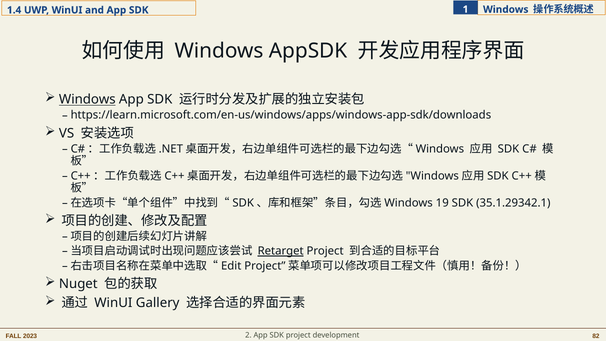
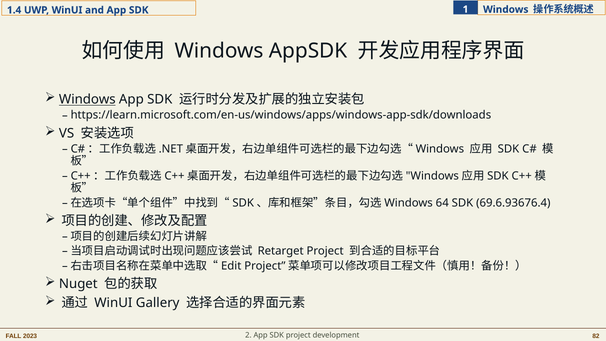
19: 19 -> 64 (442, 203)
35.1.29342.1: 35.1.29342.1 -> 69.6.93676.4 (513, 203)
Retarget underline: present -> none (281, 251)
